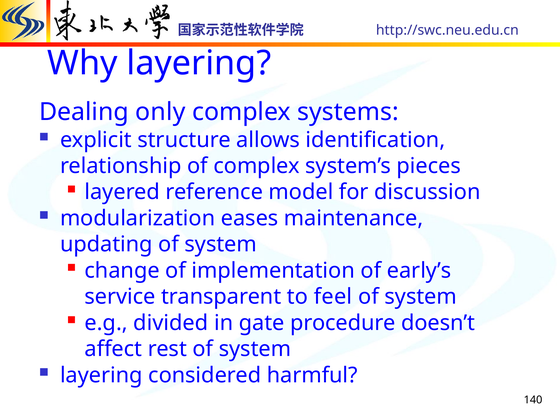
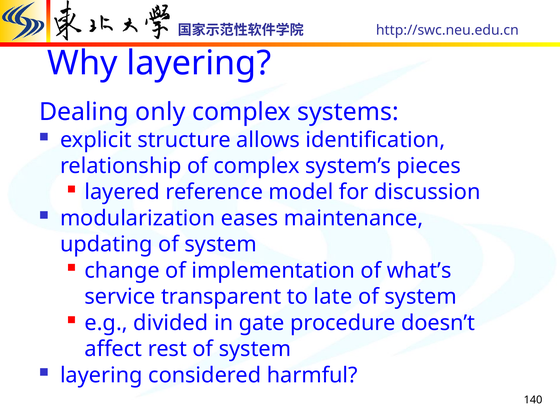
early’s: early’s -> what’s (419, 271)
feel: feel -> late (333, 297)
